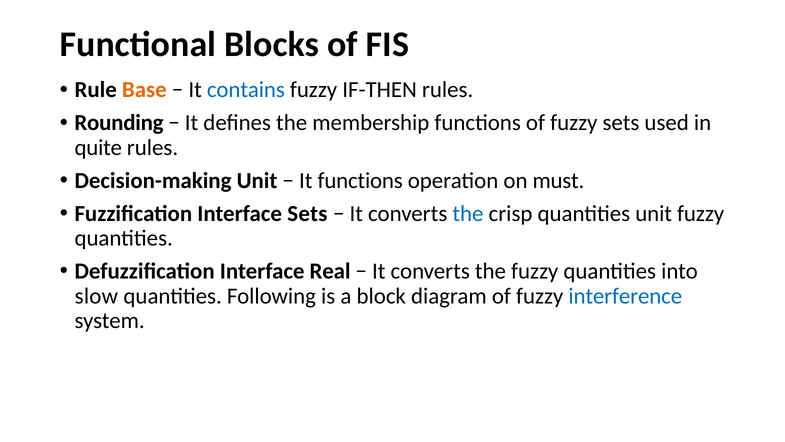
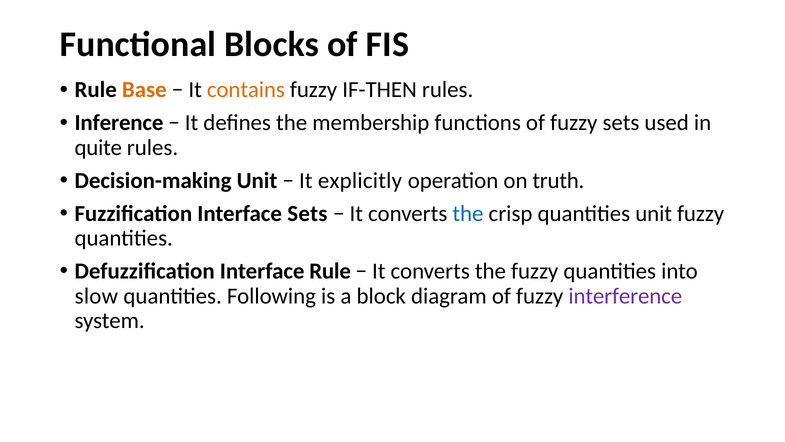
contains colour: blue -> orange (246, 90)
Rounding: Rounding -> Inference (119, 123)
It functions: functions -> explicitly (360, 180)
must: must -> truth (558, 180)
Interface Real: Real -> Rule (330, 271)
interference colour: blue -> purple (625, 296)
